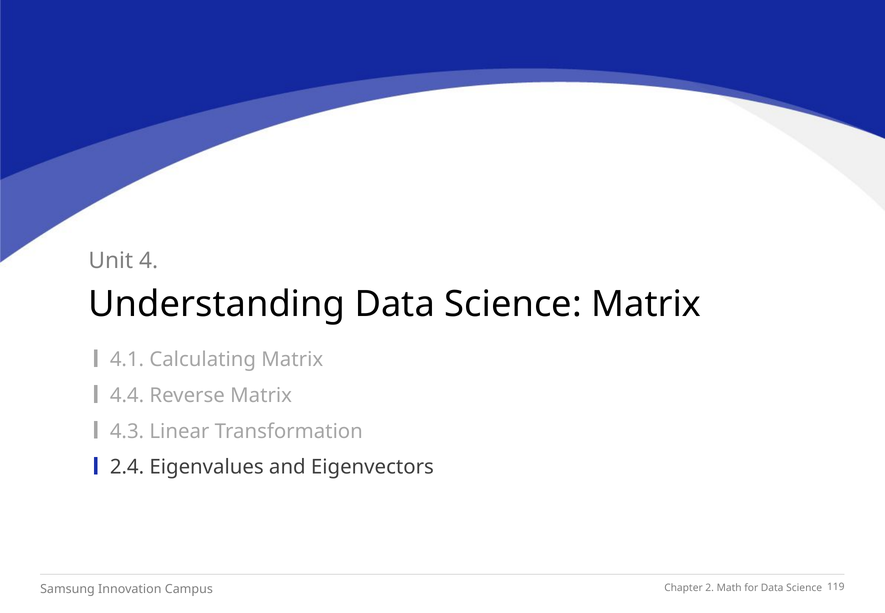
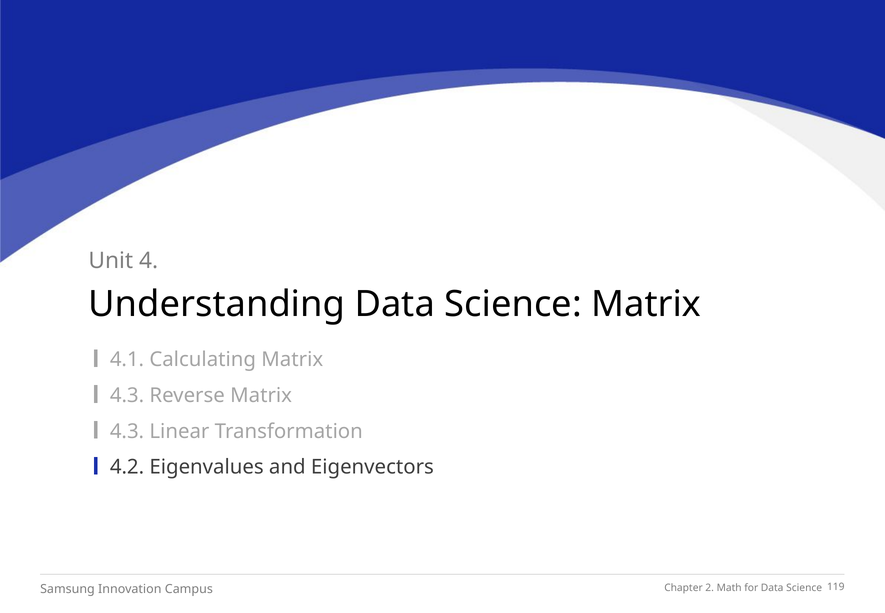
4.4: 4.4 -> 4.3 (127, 395)
2.4: 2.4 -> 4.2 (127, 467)
